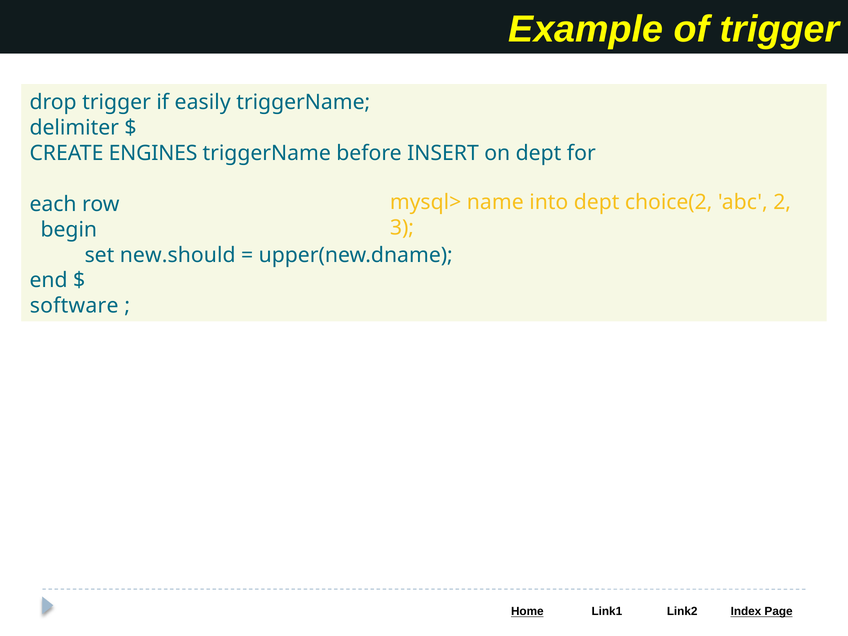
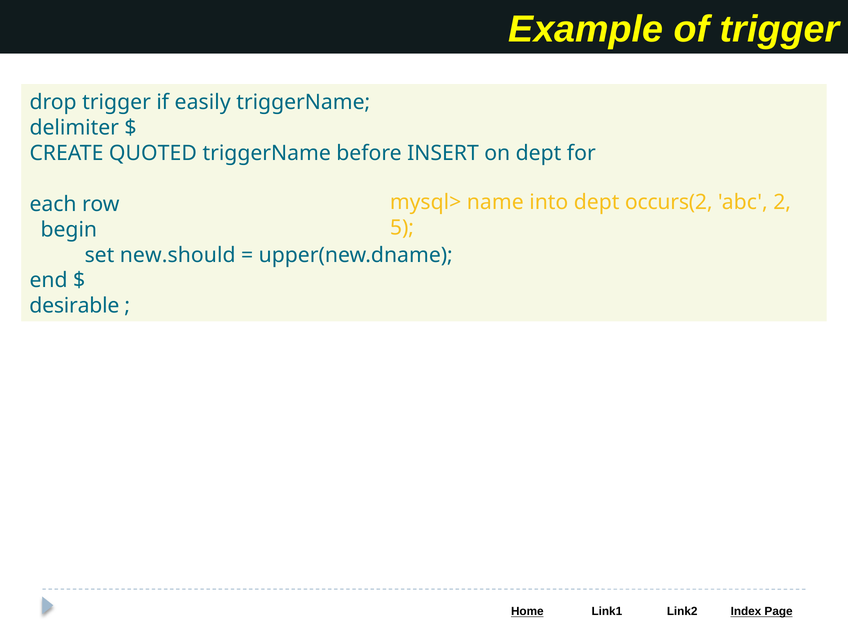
ENGINES: ENGINES -> QUOTED (153, 153)
choice(2: choice(2 -> occurs(2 (669, 202)
3: 3 -> 5 (402, 228)
software: software -> desirable (74, 306)
